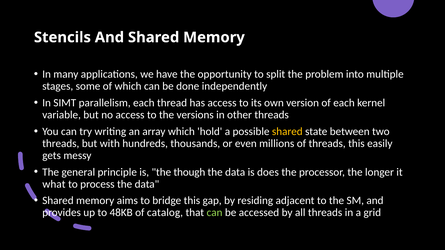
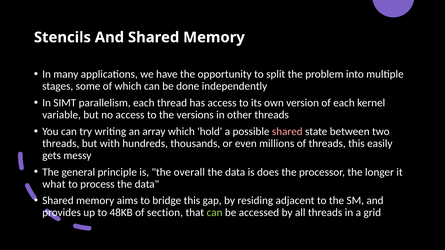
shared colour: yellow -> pink (287, 132)
though: though -> overall (189, 172)
catalog: catalog -> section (165, 213)
